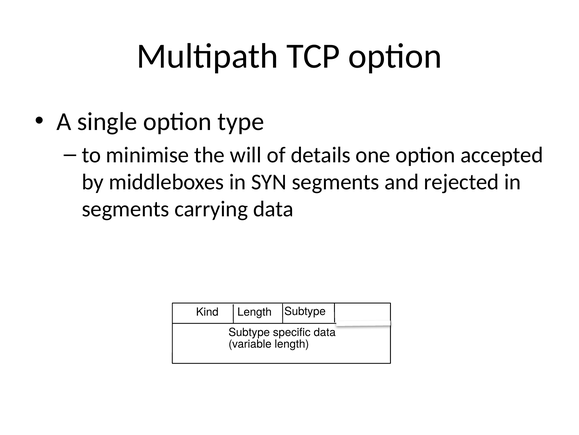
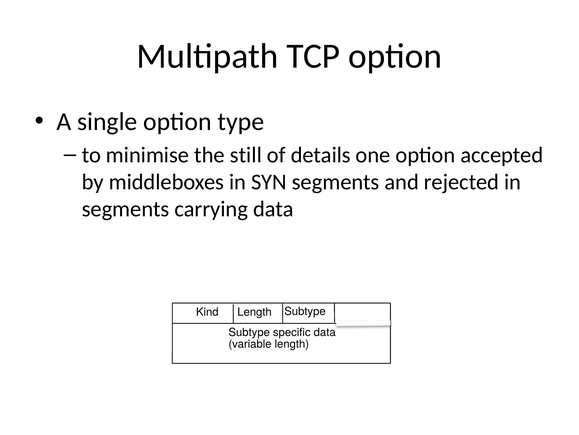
will: will -> still (246, 155)
